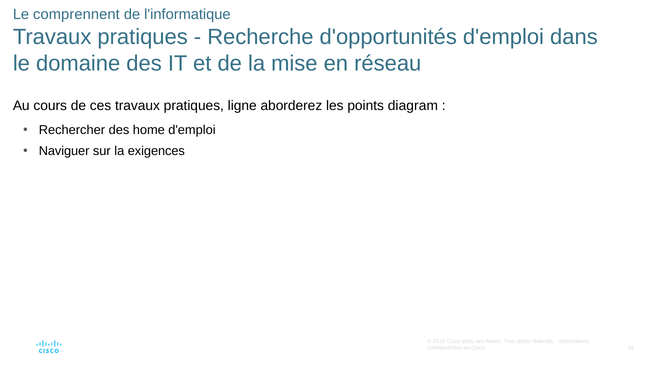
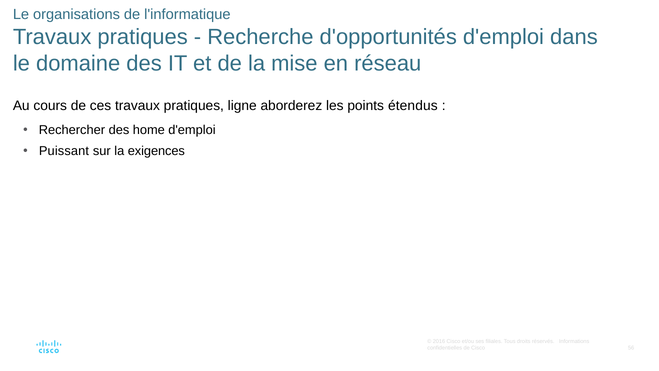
comprennent: comprennent -> organisations (77, 14)
diagram: diagram -> étendus (413, 106)
Naviguer: Naviguer -> Puissant (64, 151)
